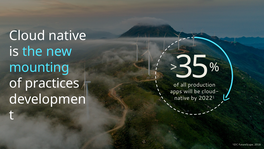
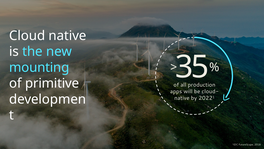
practices: practices -> primitive (52, 83)
